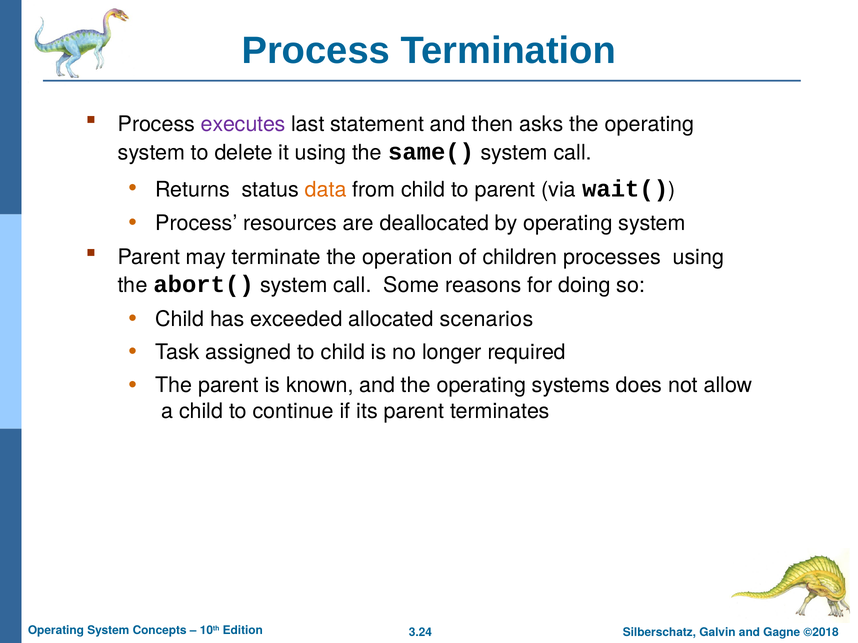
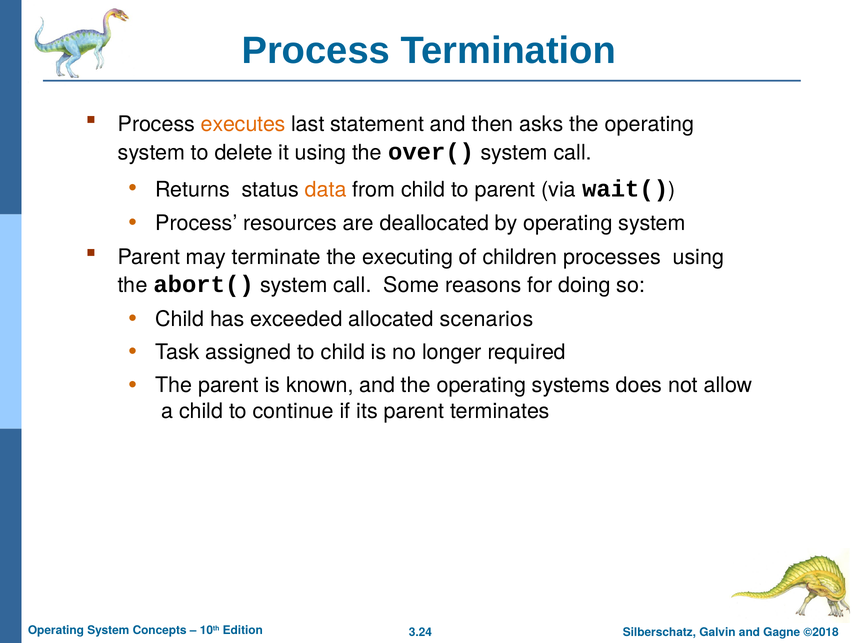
executes colour: purple -> orange (243, 124)
same(: same( -> over( (431, 152)
operation: operation -> executing (408, 257)
